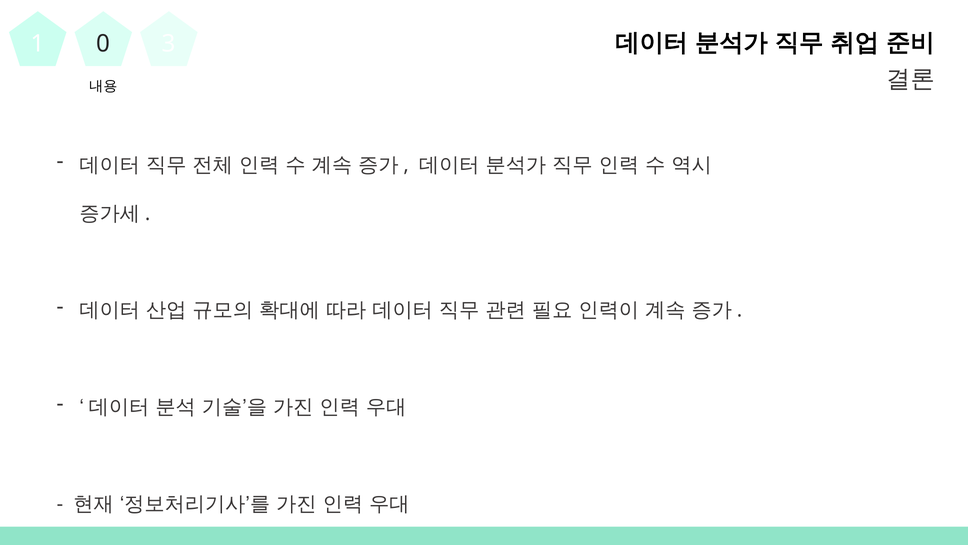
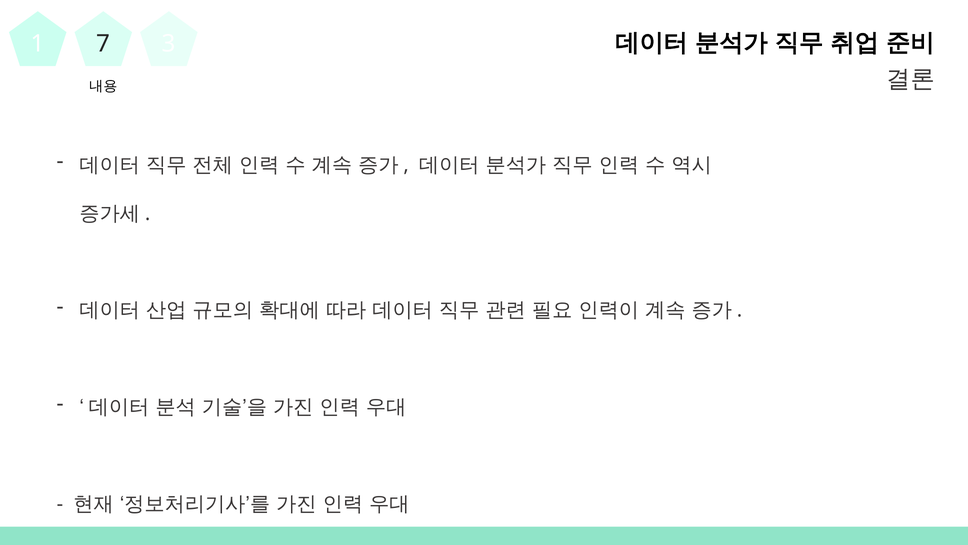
0: 0 -> 7 (103, 44)
